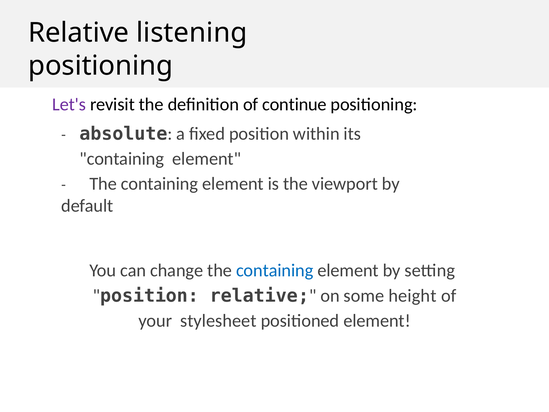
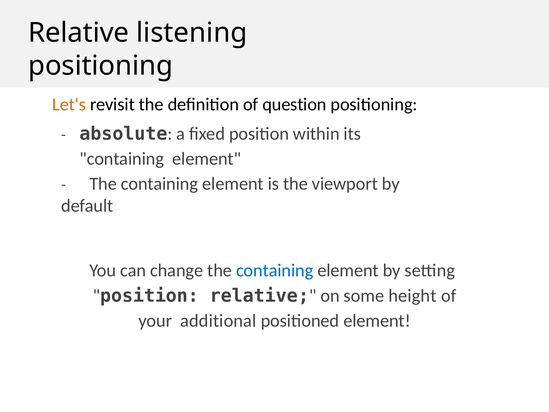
Let's colour: purple -> orange (69, 104)
continue: continue -> question (294, 104)
stylesheet: stylesheet -> additional (218, 320)
